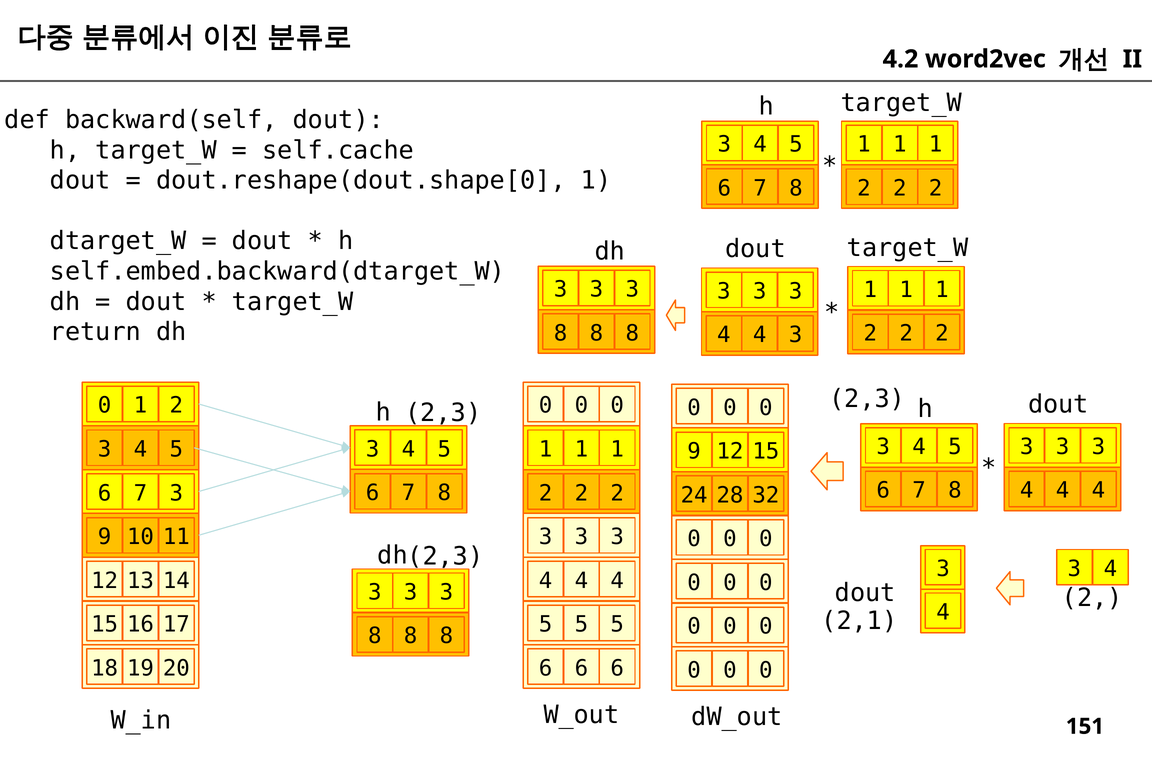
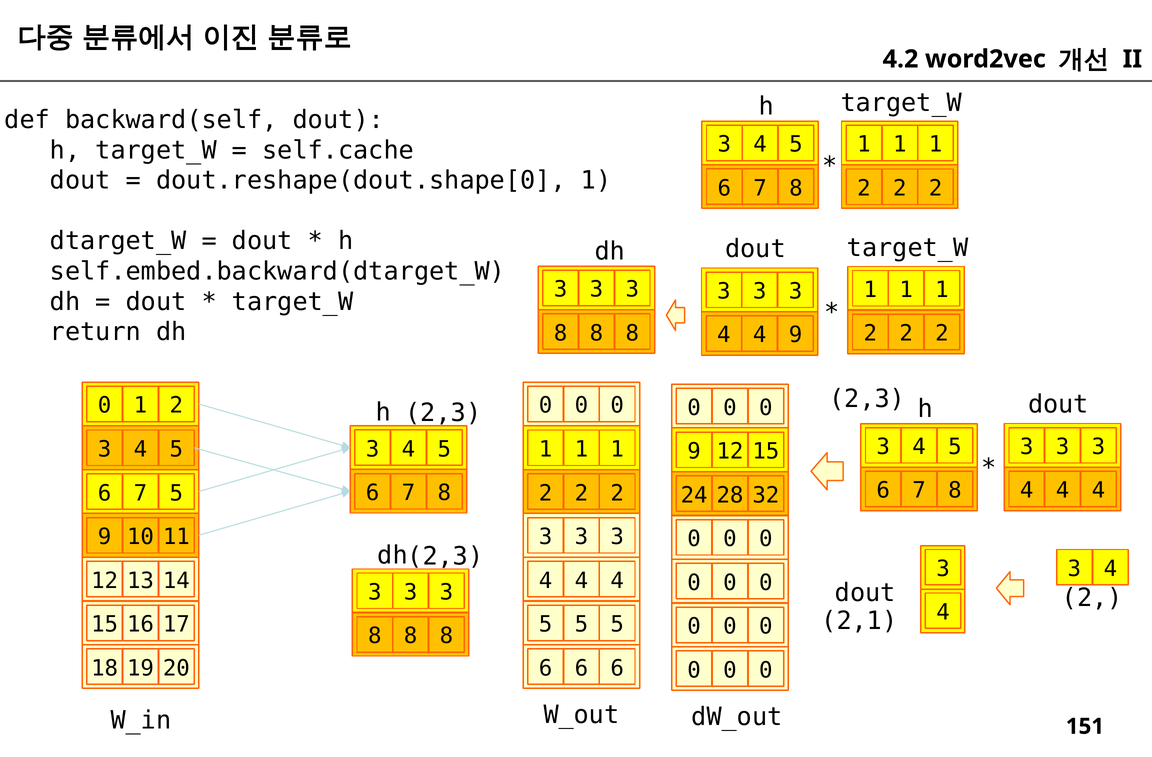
4 4 3: 3 -> 9 (796, 335)
7 3: 3 -> 5 (176, 493)
